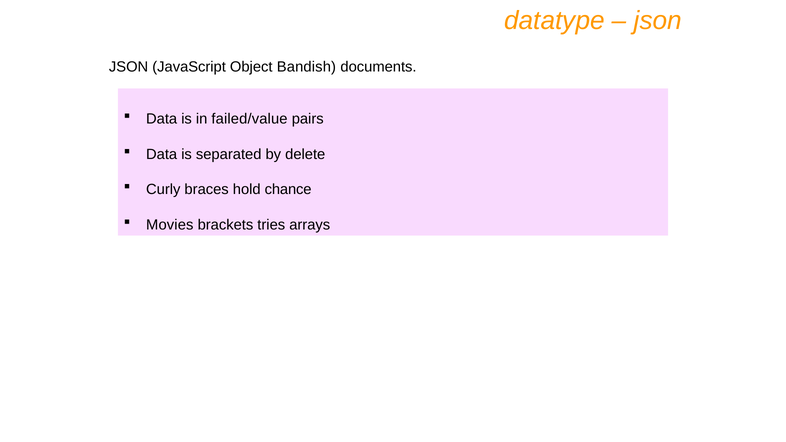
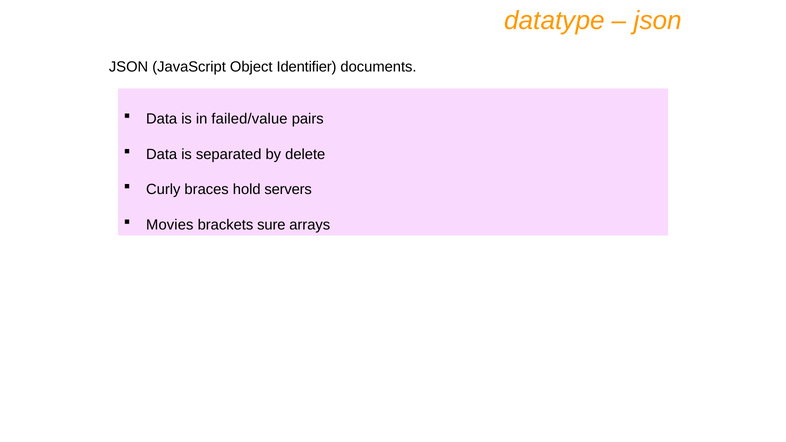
Bandish: Bandish -> Identifier (307, 67)
chance: chance -> servers (288, 190)
tries: tries -> sure (271, 225)
